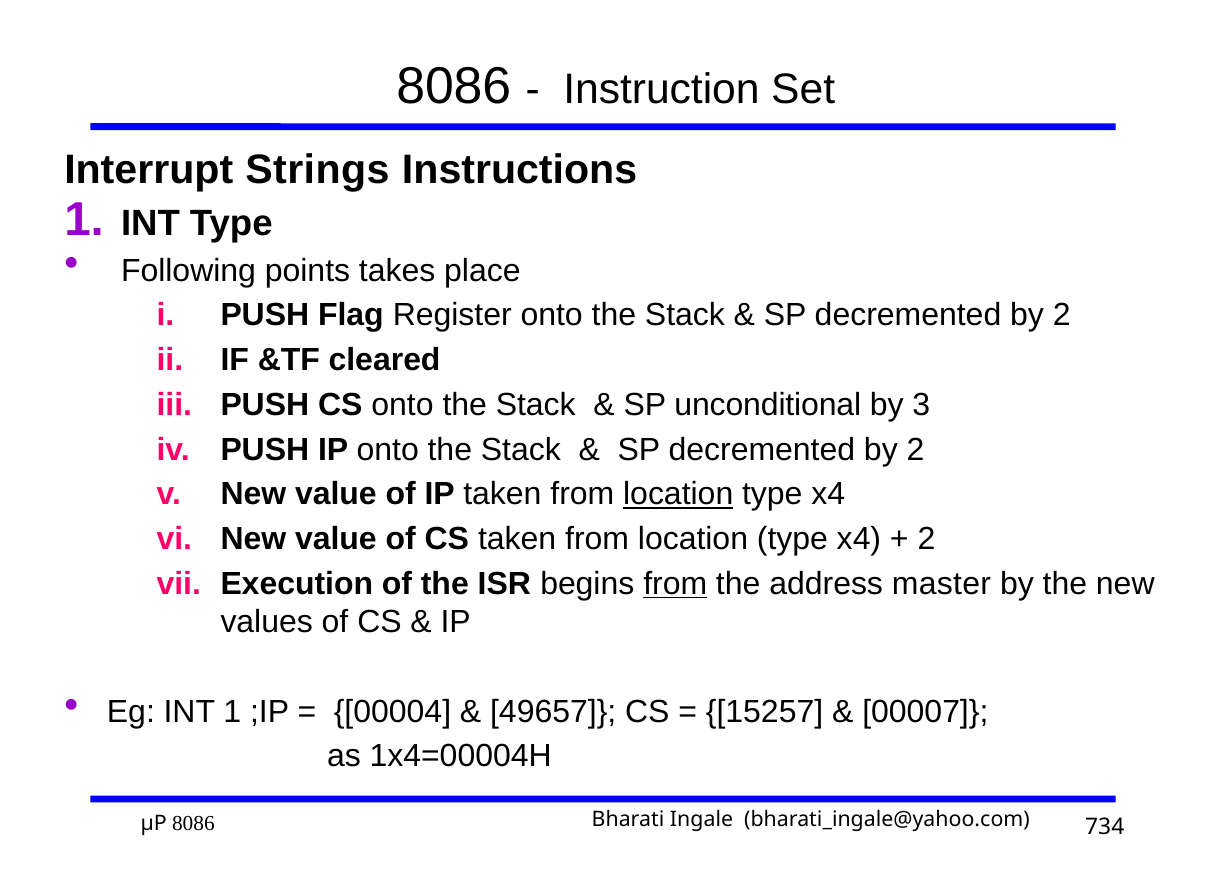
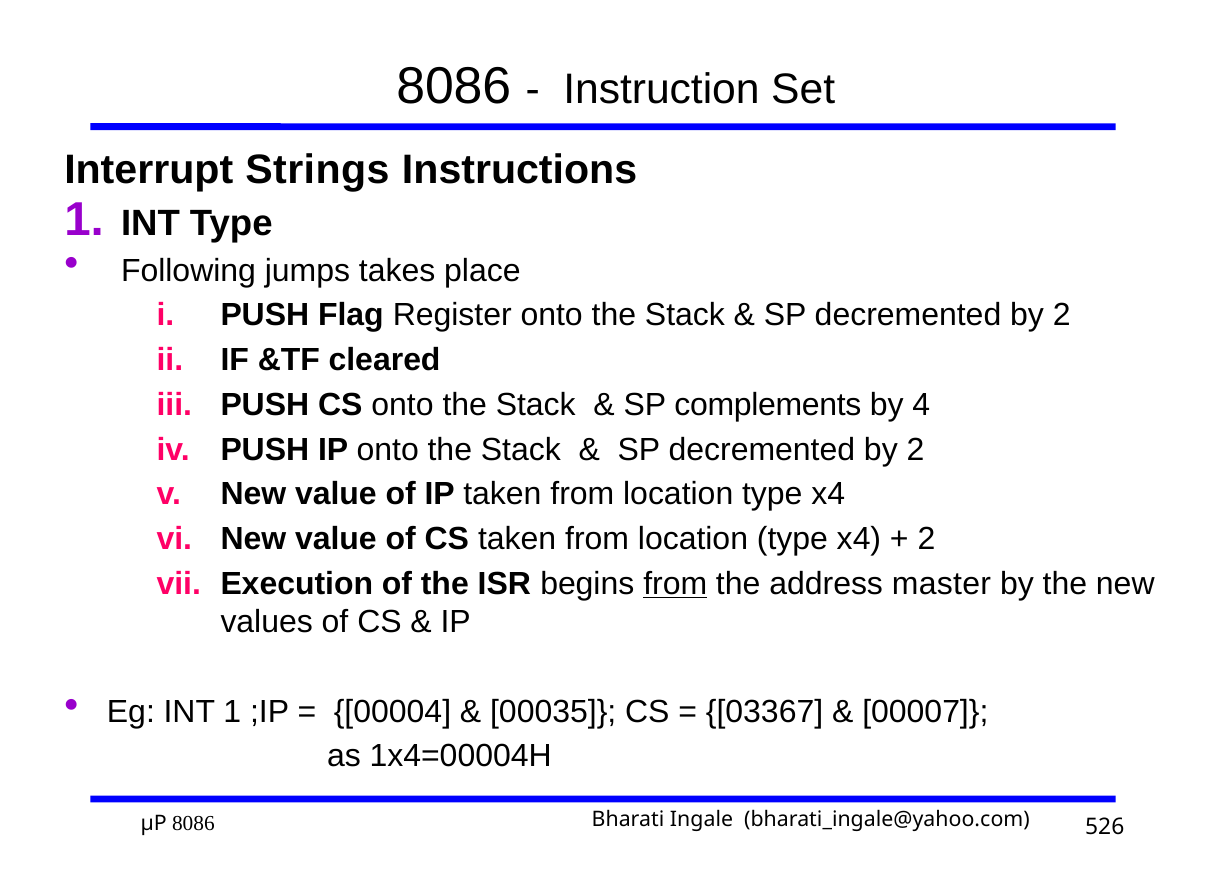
points: points -> jumps (307, 270)
unconditional: unconditional -> complements (768, 405)
3: 3 -> 4 (921, 405)
location underline: present -> none (678, 494)
49657: 49657 -> 00035 (553, 712)
15257: 15257 -> 03367 (765, 712)
734: 734 -> 526 (1105, 827)
